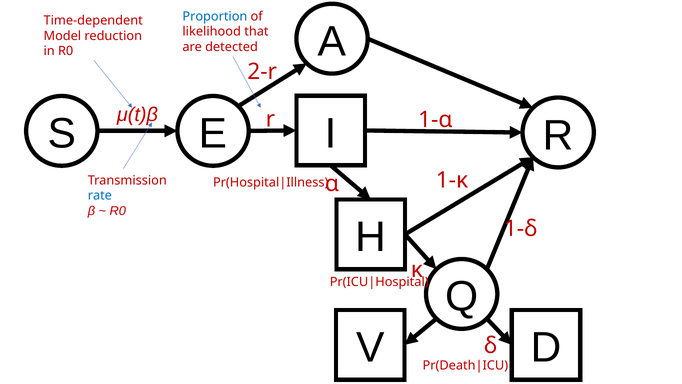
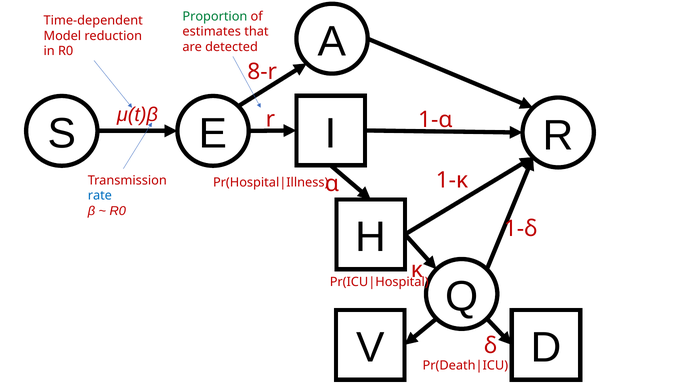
Proportion colour: blue -> green (215, 16)
likelihood: likelihood -> estimates (212, 32)
2-r: 2-r -> 8-r (262, 72)
